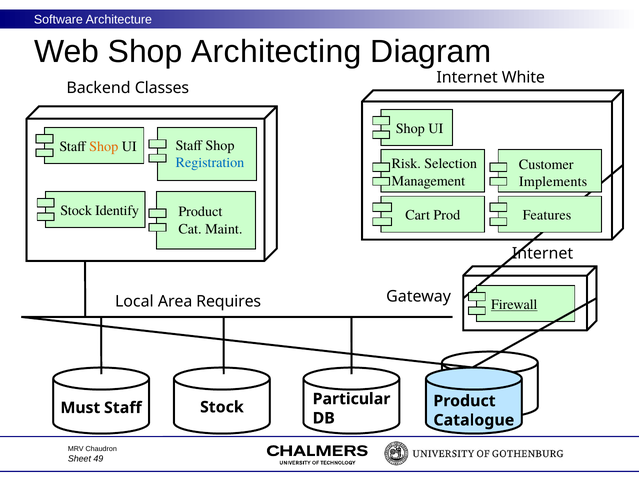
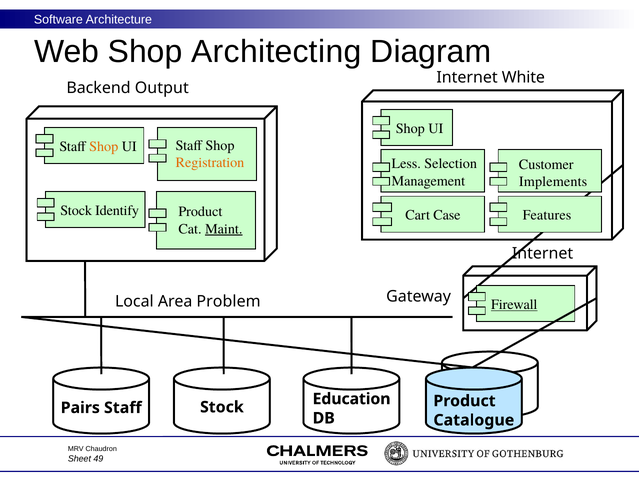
Classes: Classes -> Output (162, 88)
Registration colour: blue -> orange (210, 162)
Risk: Risk -> Less (406, 164)
Prod: Prod -> Case (447, 215)
Maint underline: none -> present (224, 228)
Requires: Requires -> Problem (229, 301)
Particular: Particular -> Education (352, 398)
Must: Must -> Pairs (80, 407)
